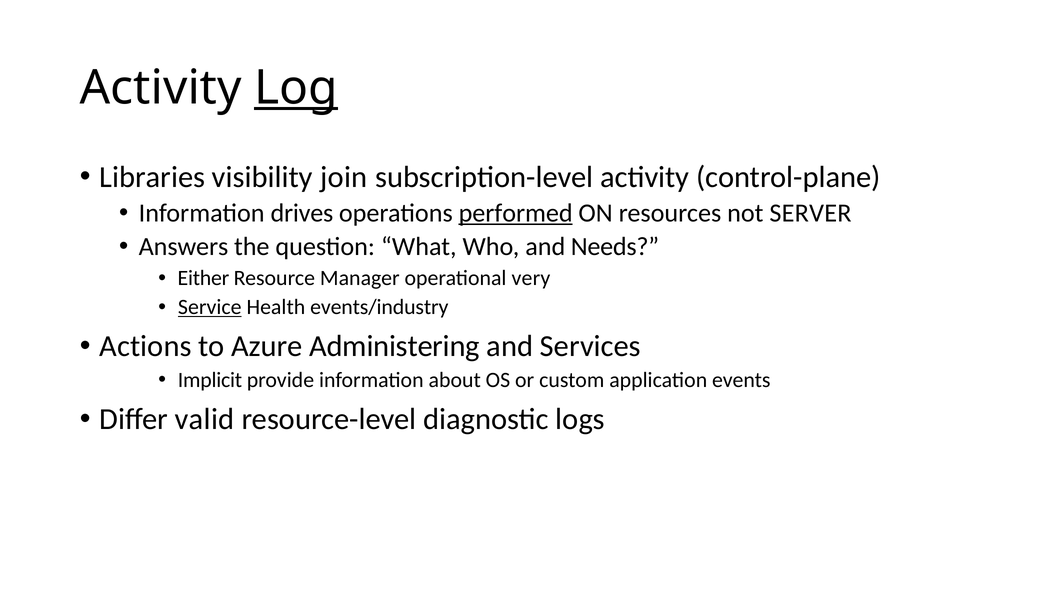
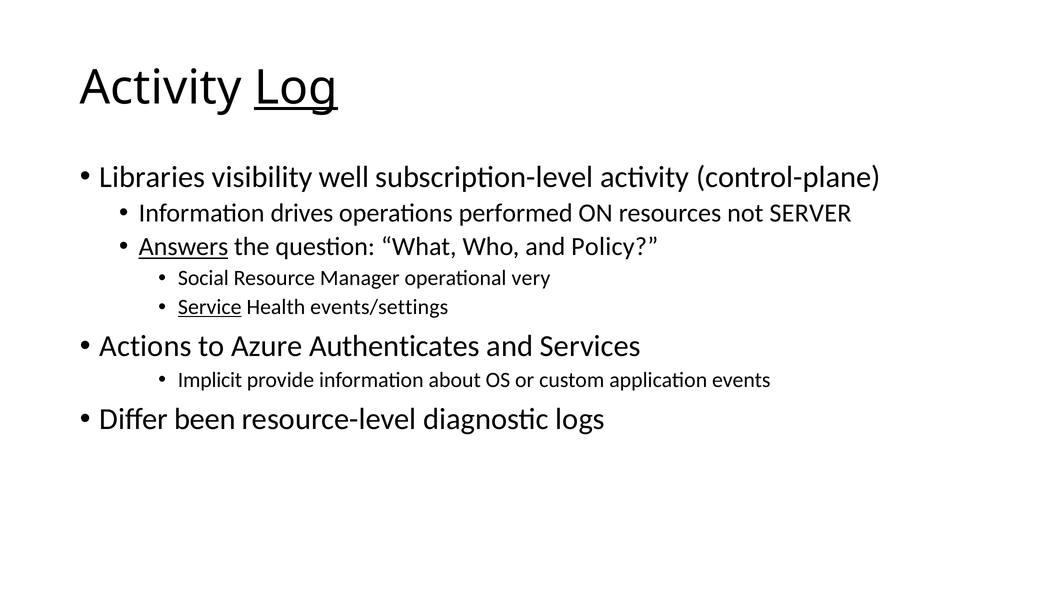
join: join -> well (344, 177)
performed underline: present -> none (516, 213)
Answers underline: none -> present (183, 247)
Needs: Needs -> Policy (615, 247)
Either: Either -> Social (203, 278)
events/industry: events/industry -> events/settings (379, 307)
Administering: Administering -> Authenticates (394, 346)
valid: valid -> been (205, 419)
